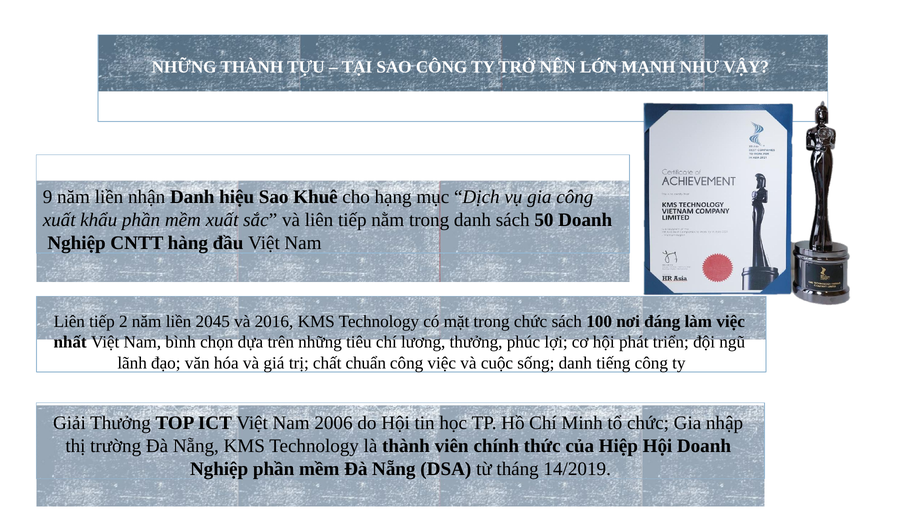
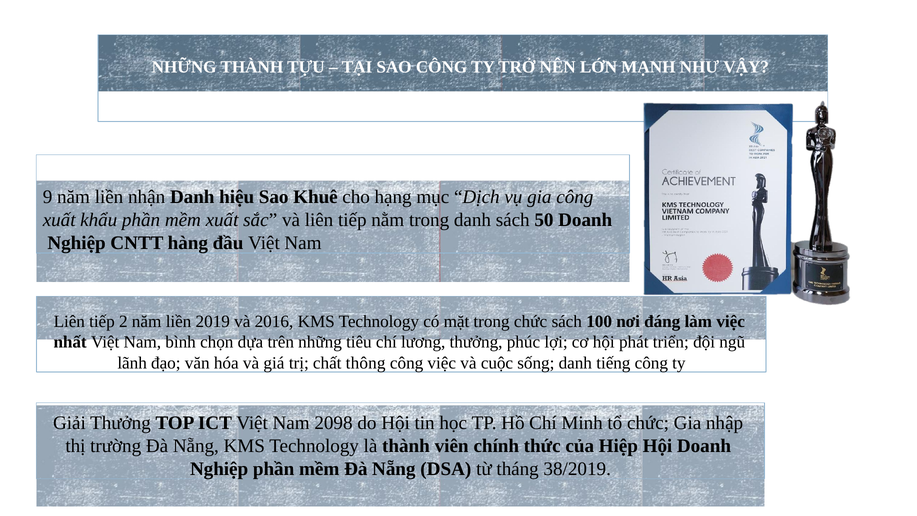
2045: 2045 -> 2019 (213, 321)
chuẩn: chuẩn -> thông (366, 363)
2006: 2006 -> 2098 (333, 423)
14/2019: 14/2019 -> 38/2019 (577, 469)
